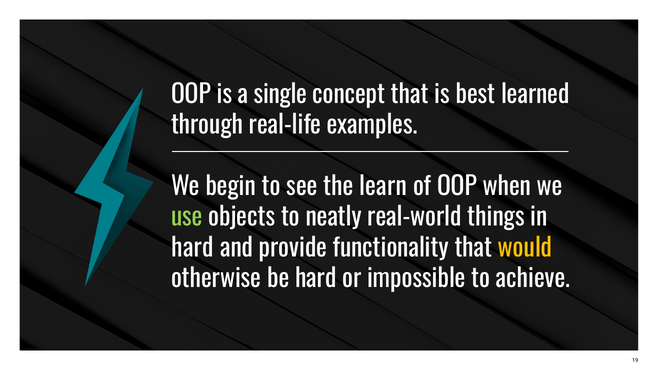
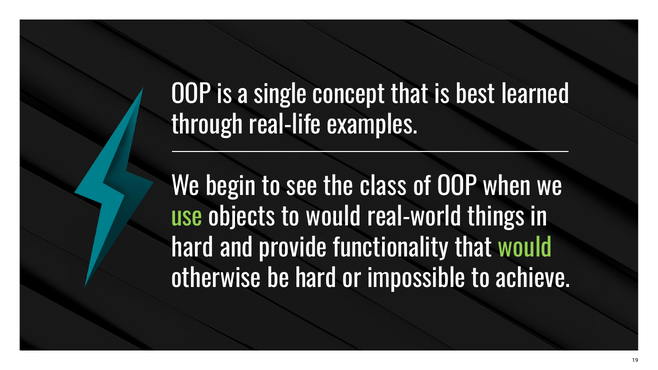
learn: learn -> class (383, 187)
to neatly: neatly -> would (333, 218)
would colour: yellow -> light green (525, 248)
